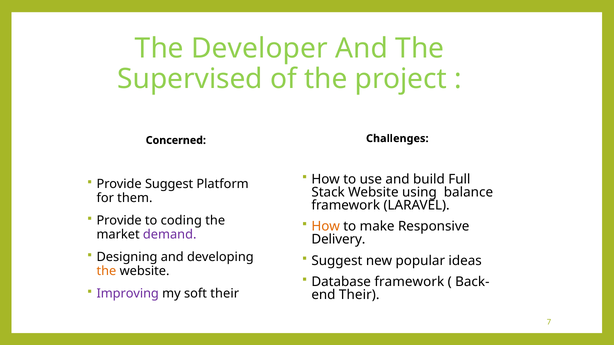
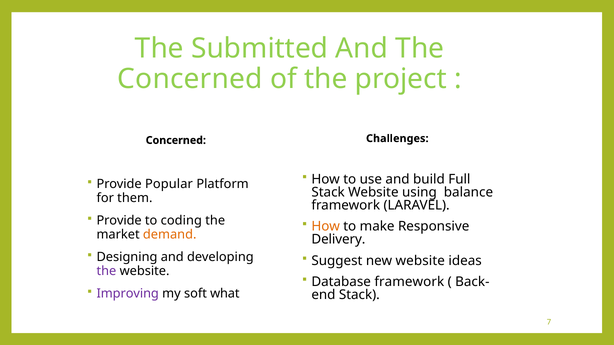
Developer: Developer -> Submitted (260, 49)
Supervised: Supervised -> Concerned (190, 79)
Provide Suggest: Suggest -> Popular (169, 184)
demand colour: purple -> orange (170, 235)
new popular: popular -> website (420, 261)
the colour: orange -> purple (106, 271)
soft their: their -> what (225, 294)
Their: Their -> Stack (359, 295)
